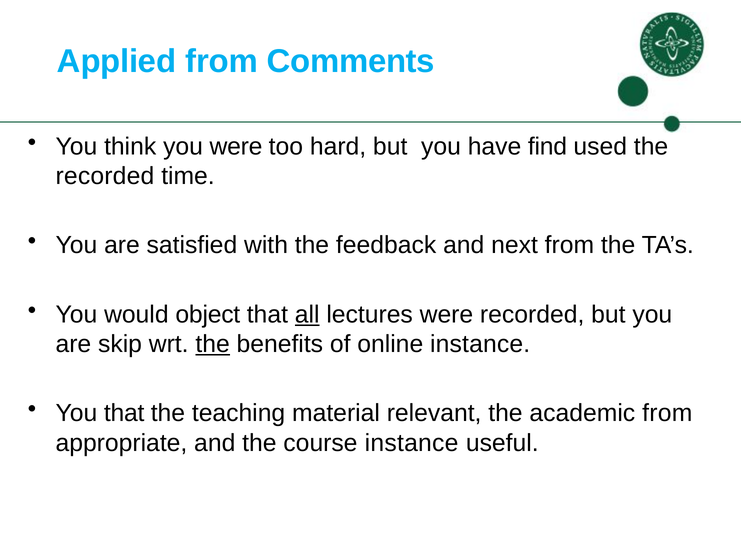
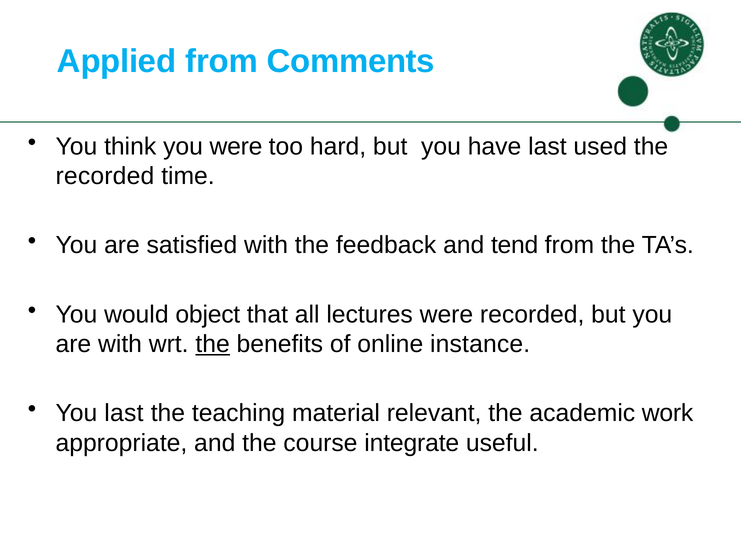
have find: find -> last (547, 146)
next: next -> tend (515, 245)
all underline: present -> none (307, 314)
are skip: skip -> with (120, 344)
You that: that -> last (124, 413)
academic from: from -> work (668, 413)
course instance: instance -> integrate (412, 443)
